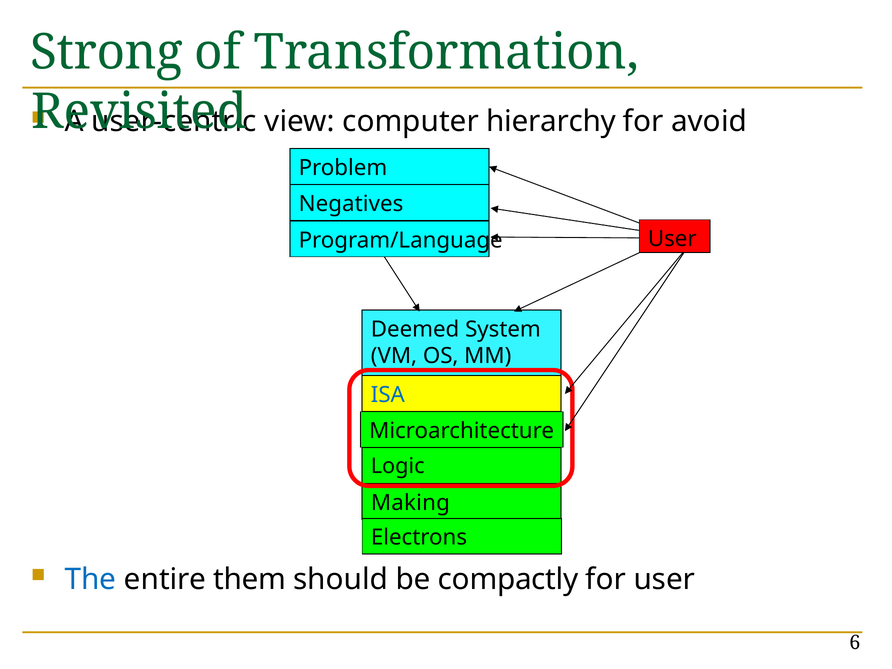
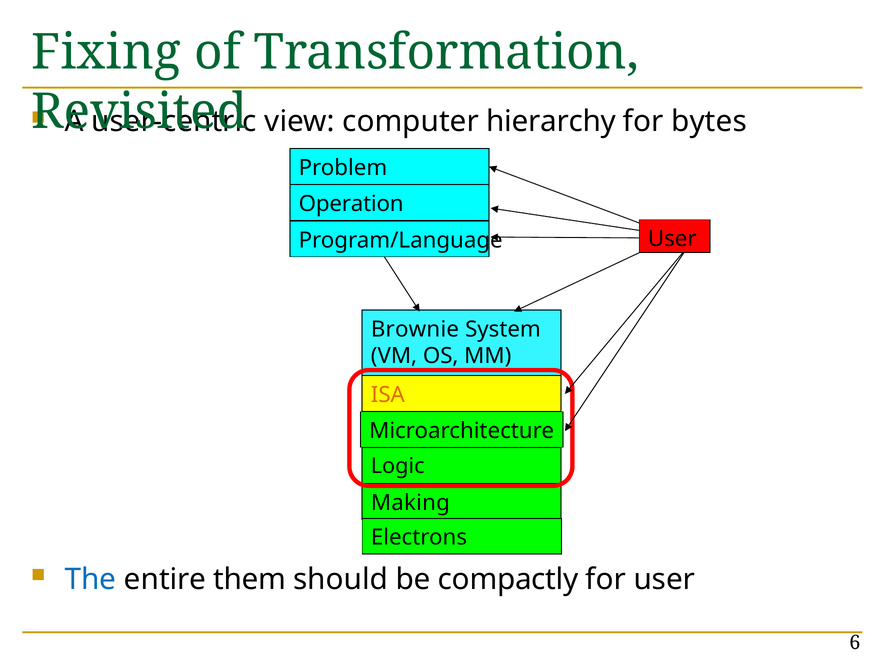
Strong: Strong -> Fixing (106, 53)
avoid: avoid -> bytes (709, 122)
Negatives: Negatives -> Operation (351, 204)
Deemed: Deemed -> Brownie (415, 329)
ISA colour: blue -> orange (388, 395)
